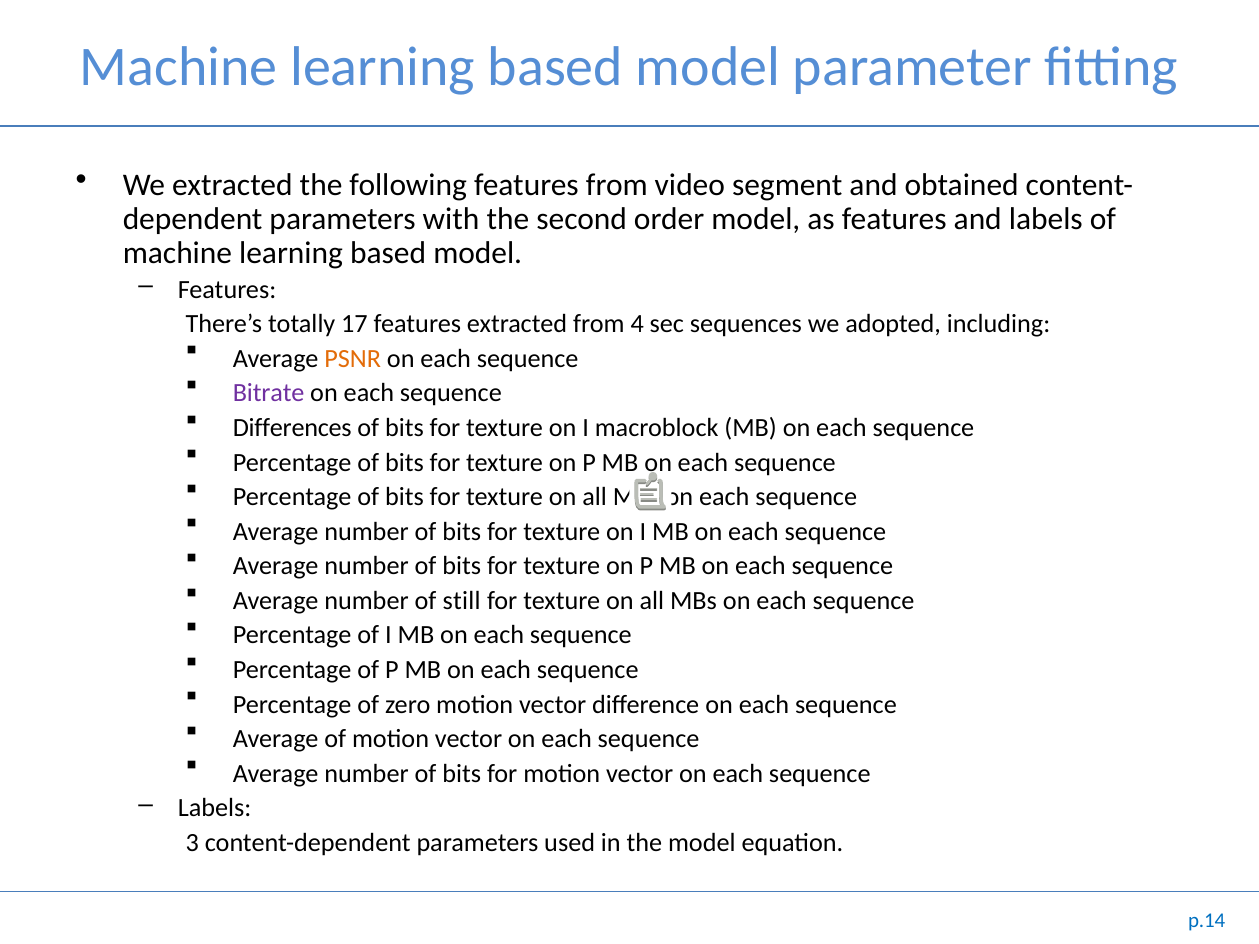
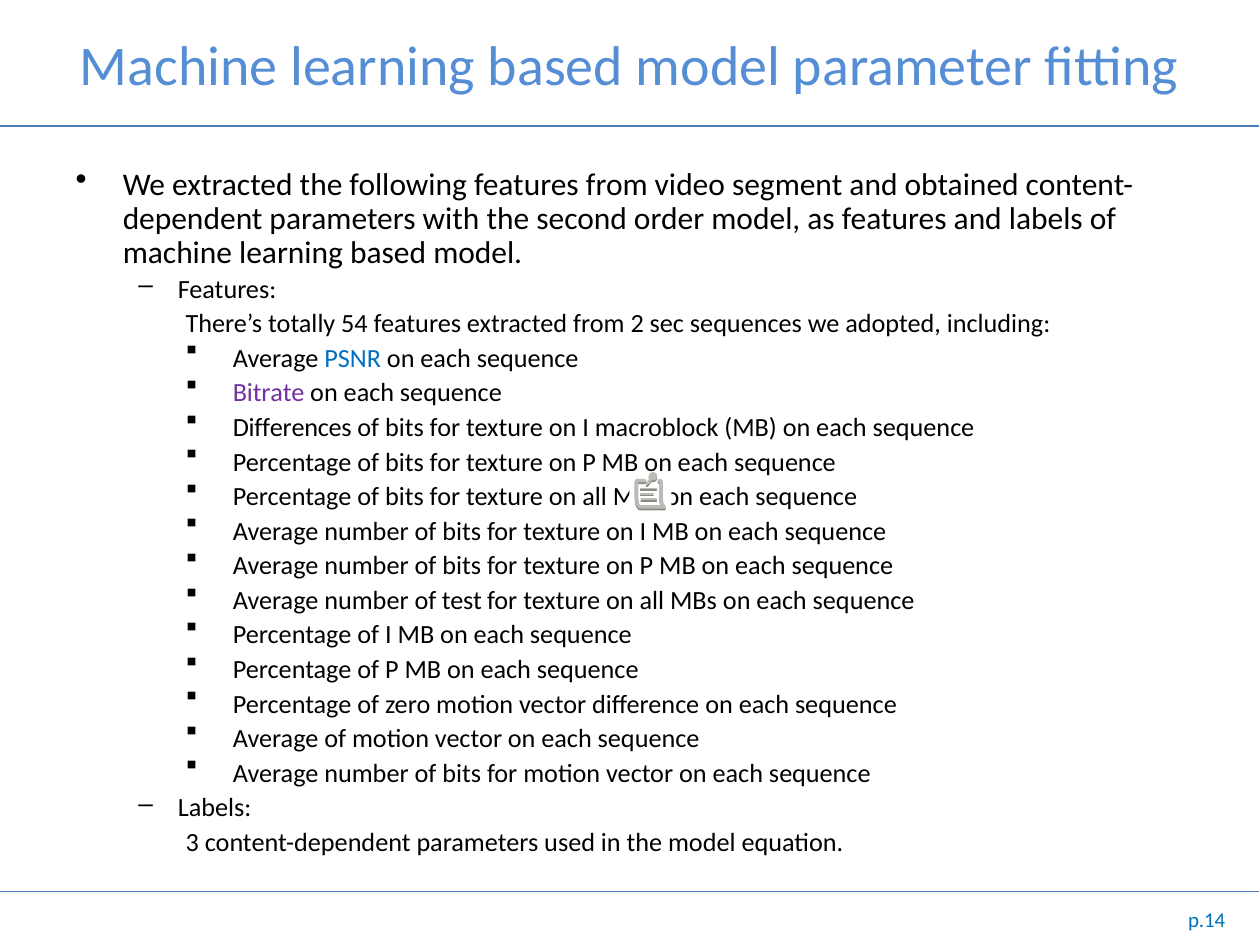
17: 17 -> 54 (354, 324)
4: 4 -> 2 (637, 324)
PSNR colour: orange -> blue (353, 359)
still: still -> test (462, 601)
